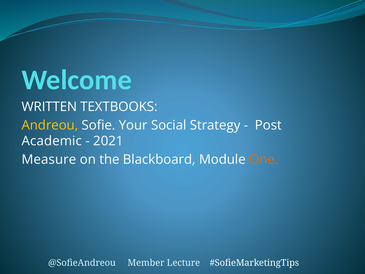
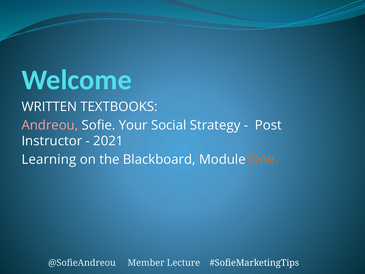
Andreou colour: yellow -> pink (50, 125)
Academic: Academic -> Instructor (52, 141)
Measure: Measure -> Learning (49, 159)
